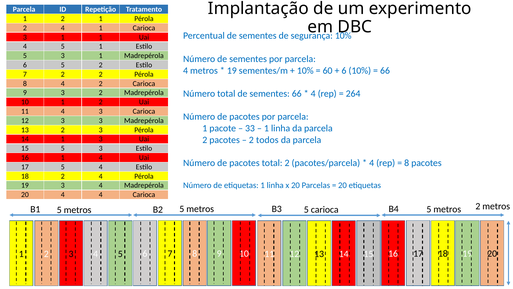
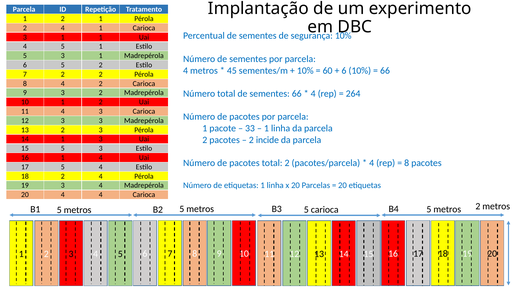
19: 19 -> 45 (232, 70)
todos: todos -> incide (267, 140)
